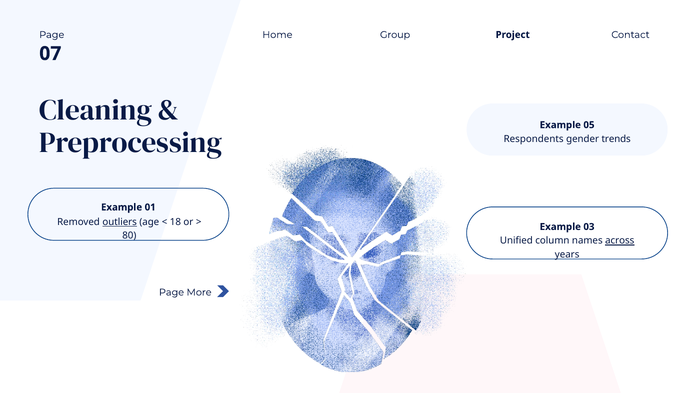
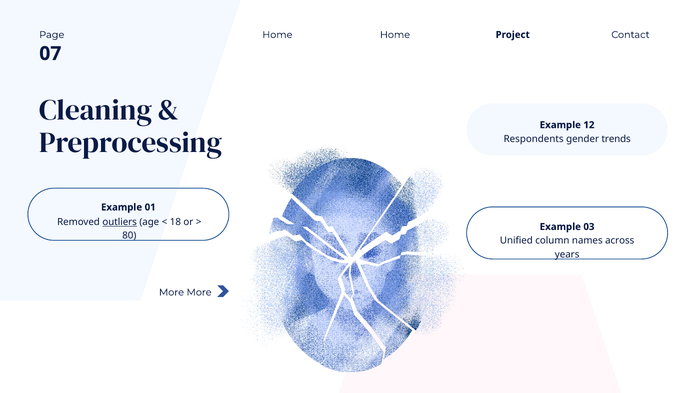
Group: Group -> Home (395, 35)
05: 05 -> 12 (589, 125)
across underline: present -> none (620, 241)
Page: Page -> More (171, 292)
